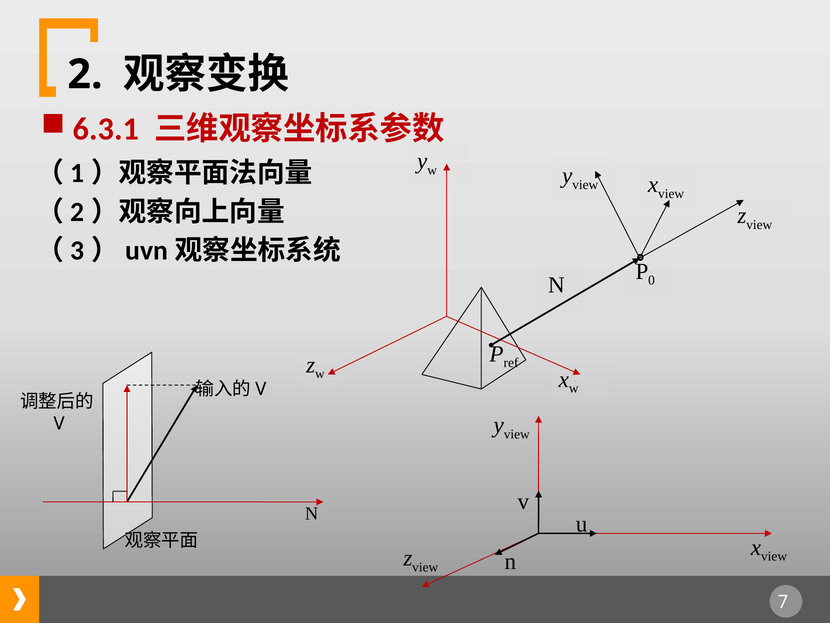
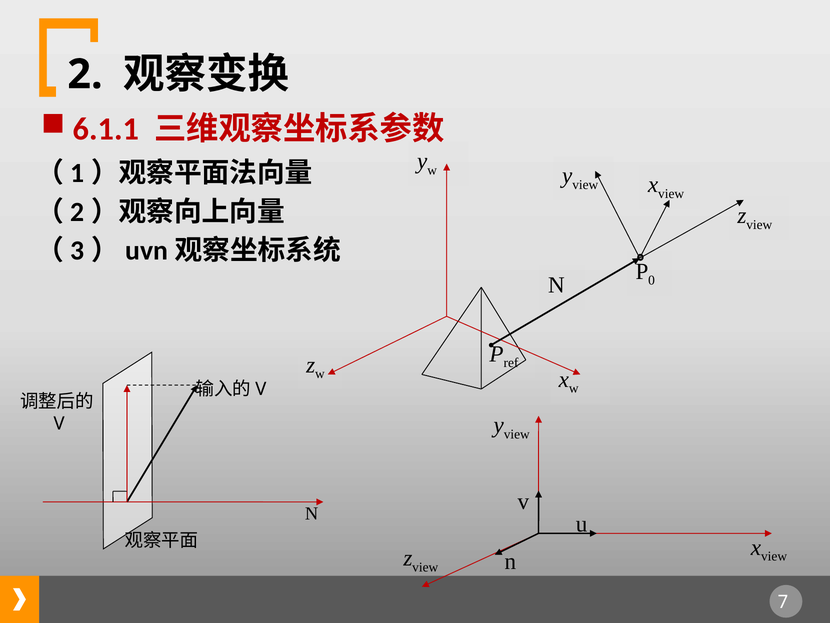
6.3.1: 6.3.1 -> 6.1.1 (106, 129)
